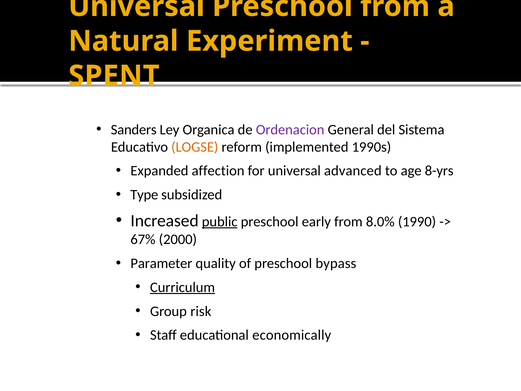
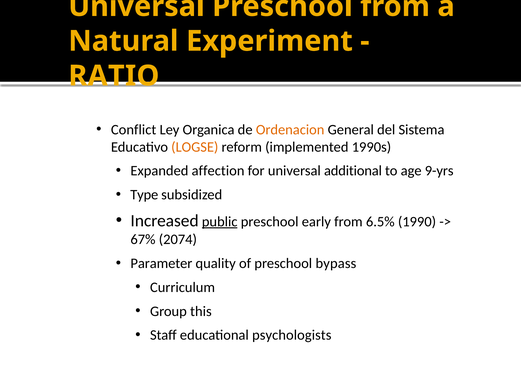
SPENT: SPENT -> RATIO (114, 76)
Sanders: Sanders -> Conflict (134, 129)
Ordenacion colour: purple -> orange (290, 129)
advanced: advanced -> additional (353, 171)
8-yrs: 8-yrs -> 9-yrs (439, 171)
8.0%: 8.0% -> 6.5% (380, 221)
2000: 2000 -> 2074 (178, 239)
Curriculum underline: present -> none (183, 287)
risk: risk -> this (201, 311)
economically: economically -> psychologists (292, 335)
